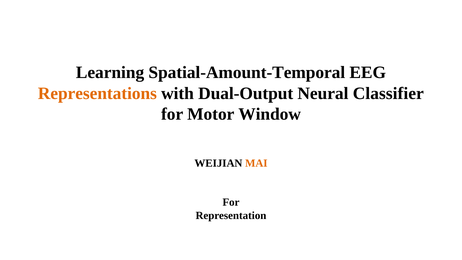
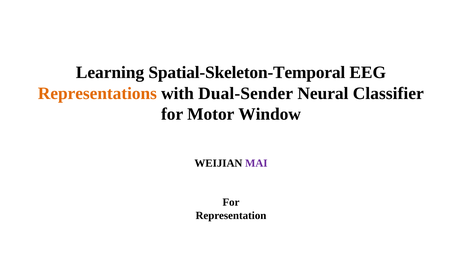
Spatial-Amount-Temporal: Spatial-Amount-Temporal -> Spatial-Skeleton-Temporal (247, 73)
Dual-Output: Dual-Output -> Dual-Sender (246, 93)
MAI colour: orange -> purple (256, 163)
